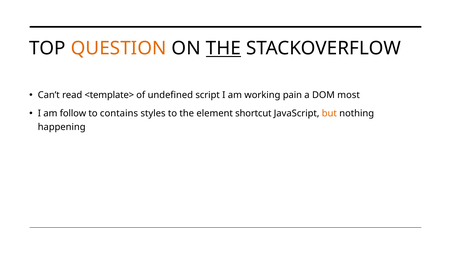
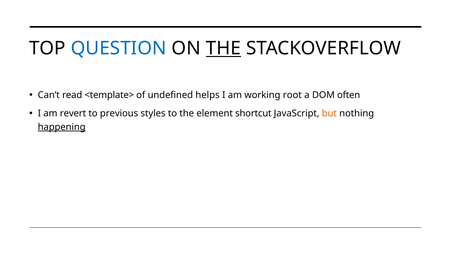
QUESTION colour: orange -> blue (119, 48)
script: script -> helps (208, 95)
pain: pain -> root (292, 95)
most: most -> often (349, 95)
follow: follow -> revert (73, 113)
contains: contains -> previous (119, 113)
happening underline: none -> present (62, 127)
